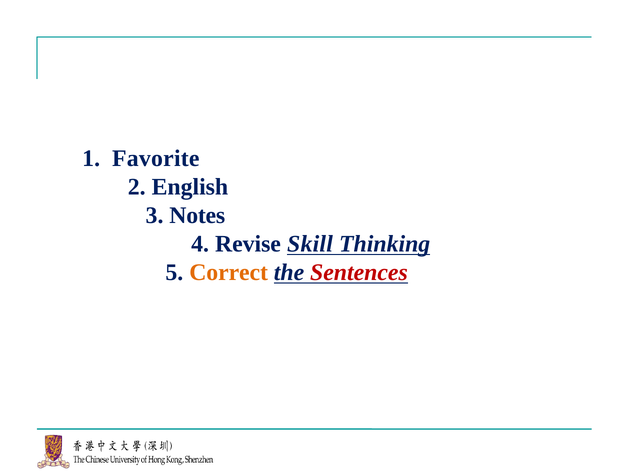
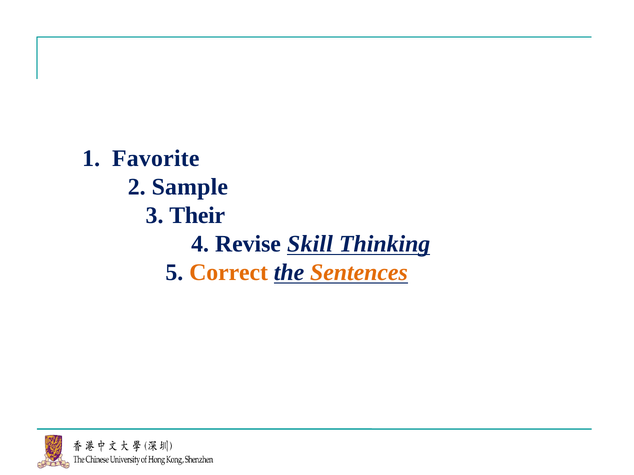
English: English -> Sample (190, 187)
Notes: Notes -> Their (197, 216)
Sentences colour: red -> orange (359, 273)
